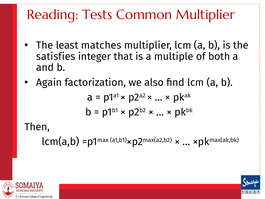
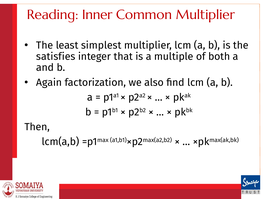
Tests: Tests -> Inner (97, 15)
matches: matches -> simplest (101, 45)
